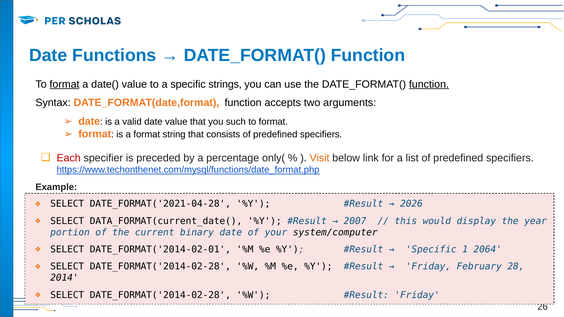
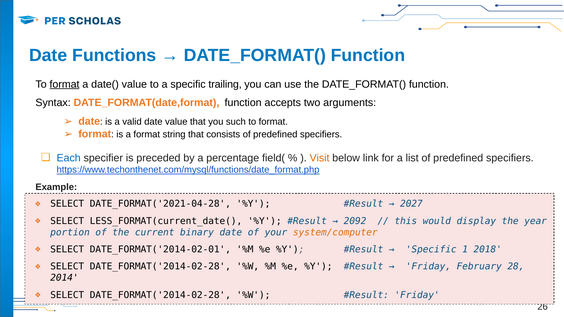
strings: strings -> trailing (225, 84)
function underline: present -> none (429, 84)
Each colour: red -> blue (69, 158)
only(: only( -> field( (274, 158)
2026: 2026 -> 2027 (411, 204)
DATA_FORMAT(current_date(: DATA_FORMAT(current_date( -> LESS_FORMAT(current_date( (166, 221)
2007: 2007 -> 2092 (355, 221)
system/computer colour: black -> orange (335, 232)
2064: 2064 -> 2018 (488, 250)
